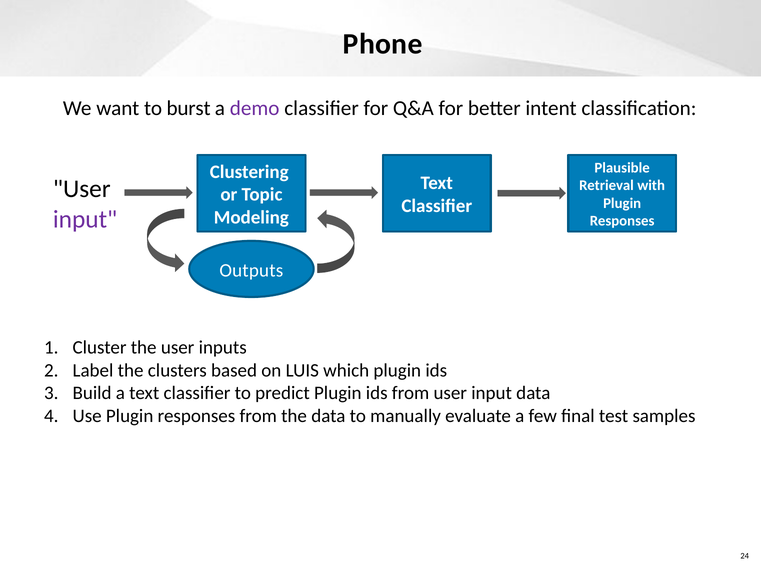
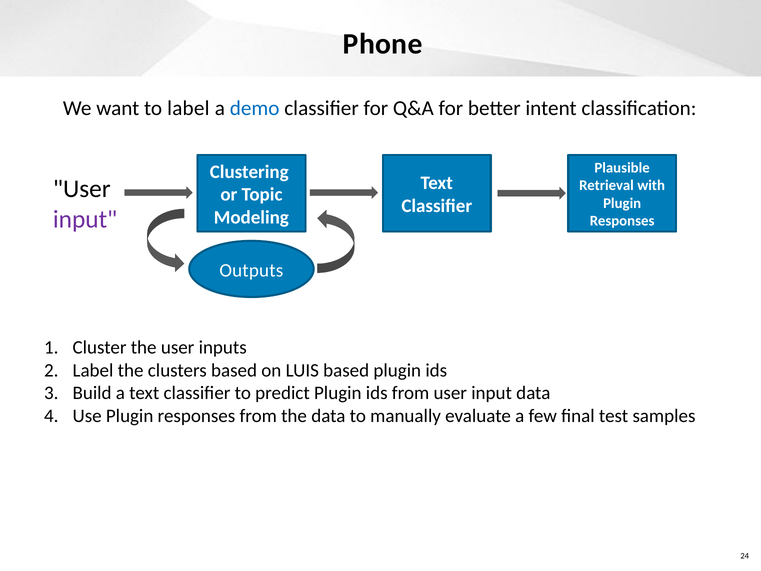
to burst: burst -> label (188, 108)
demo colour: purple -> blue (255, 108)
LUIS which: which -> based (346, 370)
